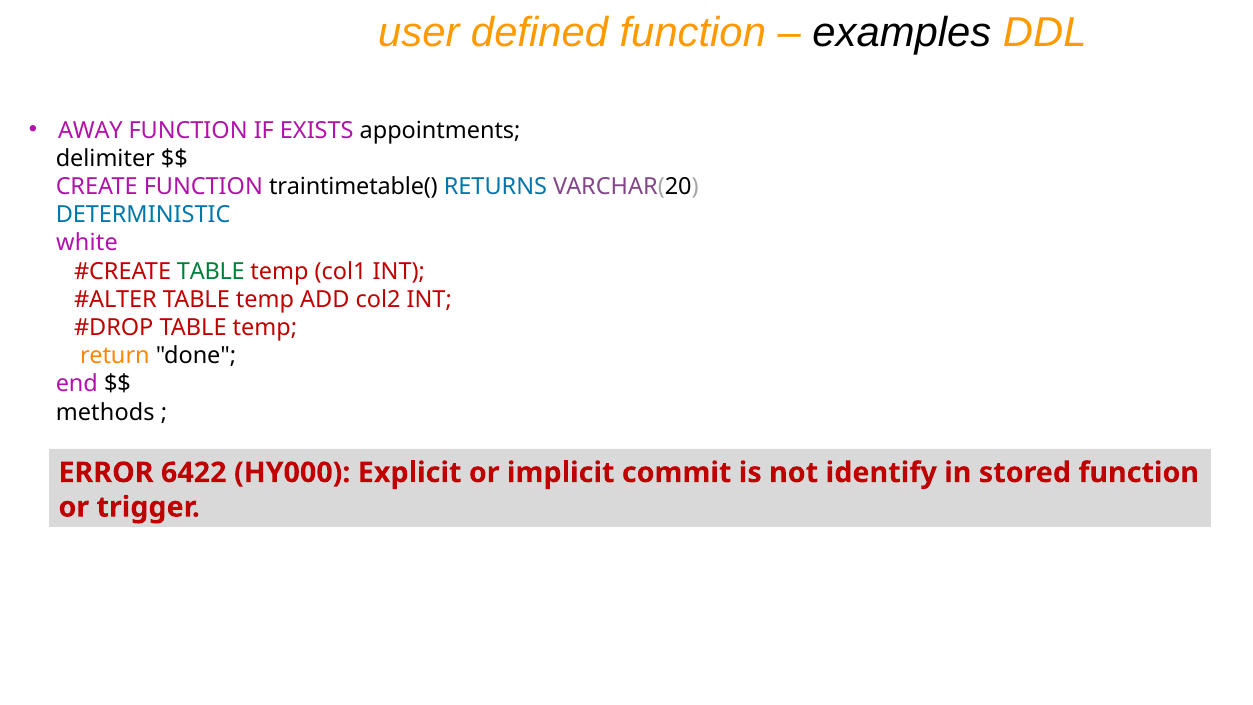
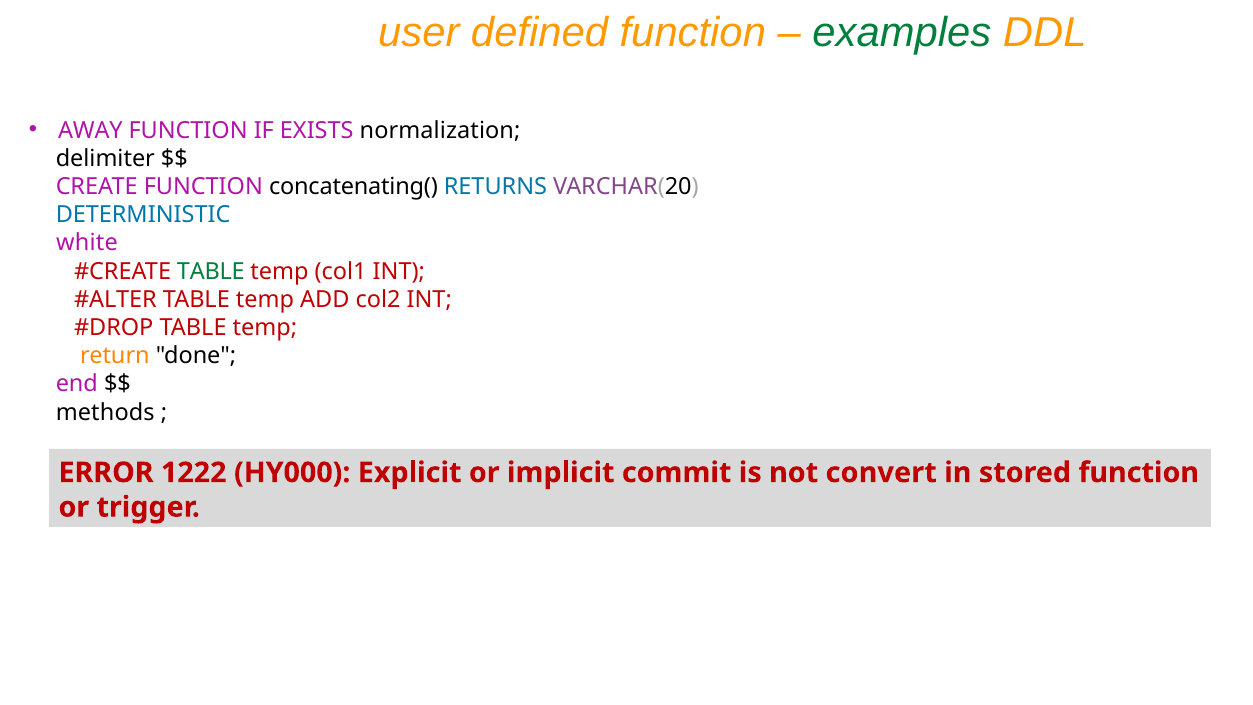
examples colour: black -> green (902, 33)
appointments: appointments -> normalization (440, 130)
traintimetable(: traintimetable( -> concatenating( (353, 187)
6422: 6422 -> 1222 (194, 473)
identify: identify -> convert (881, 473)
